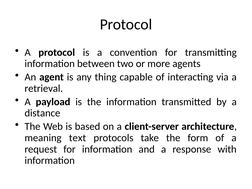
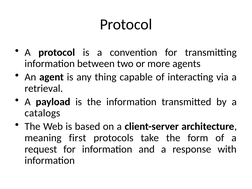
distance: distance -> catalogs (42, 113)
text: text -> first (78, 138)
